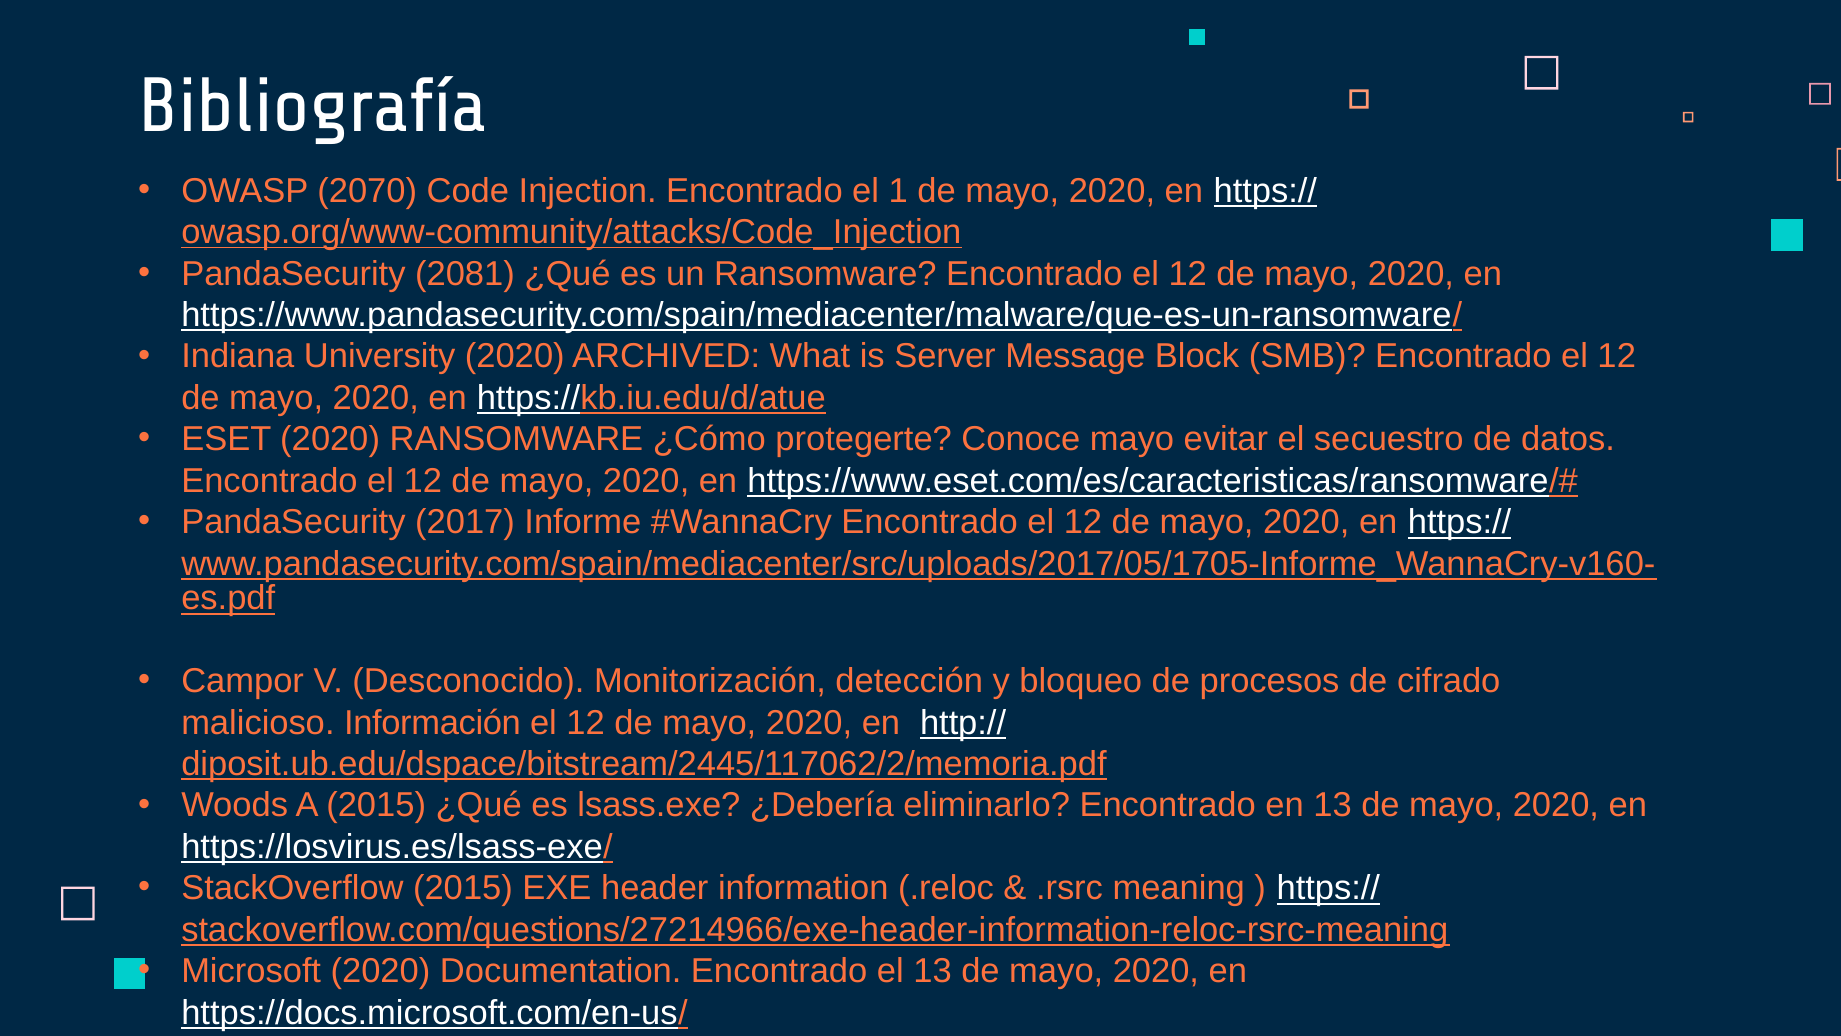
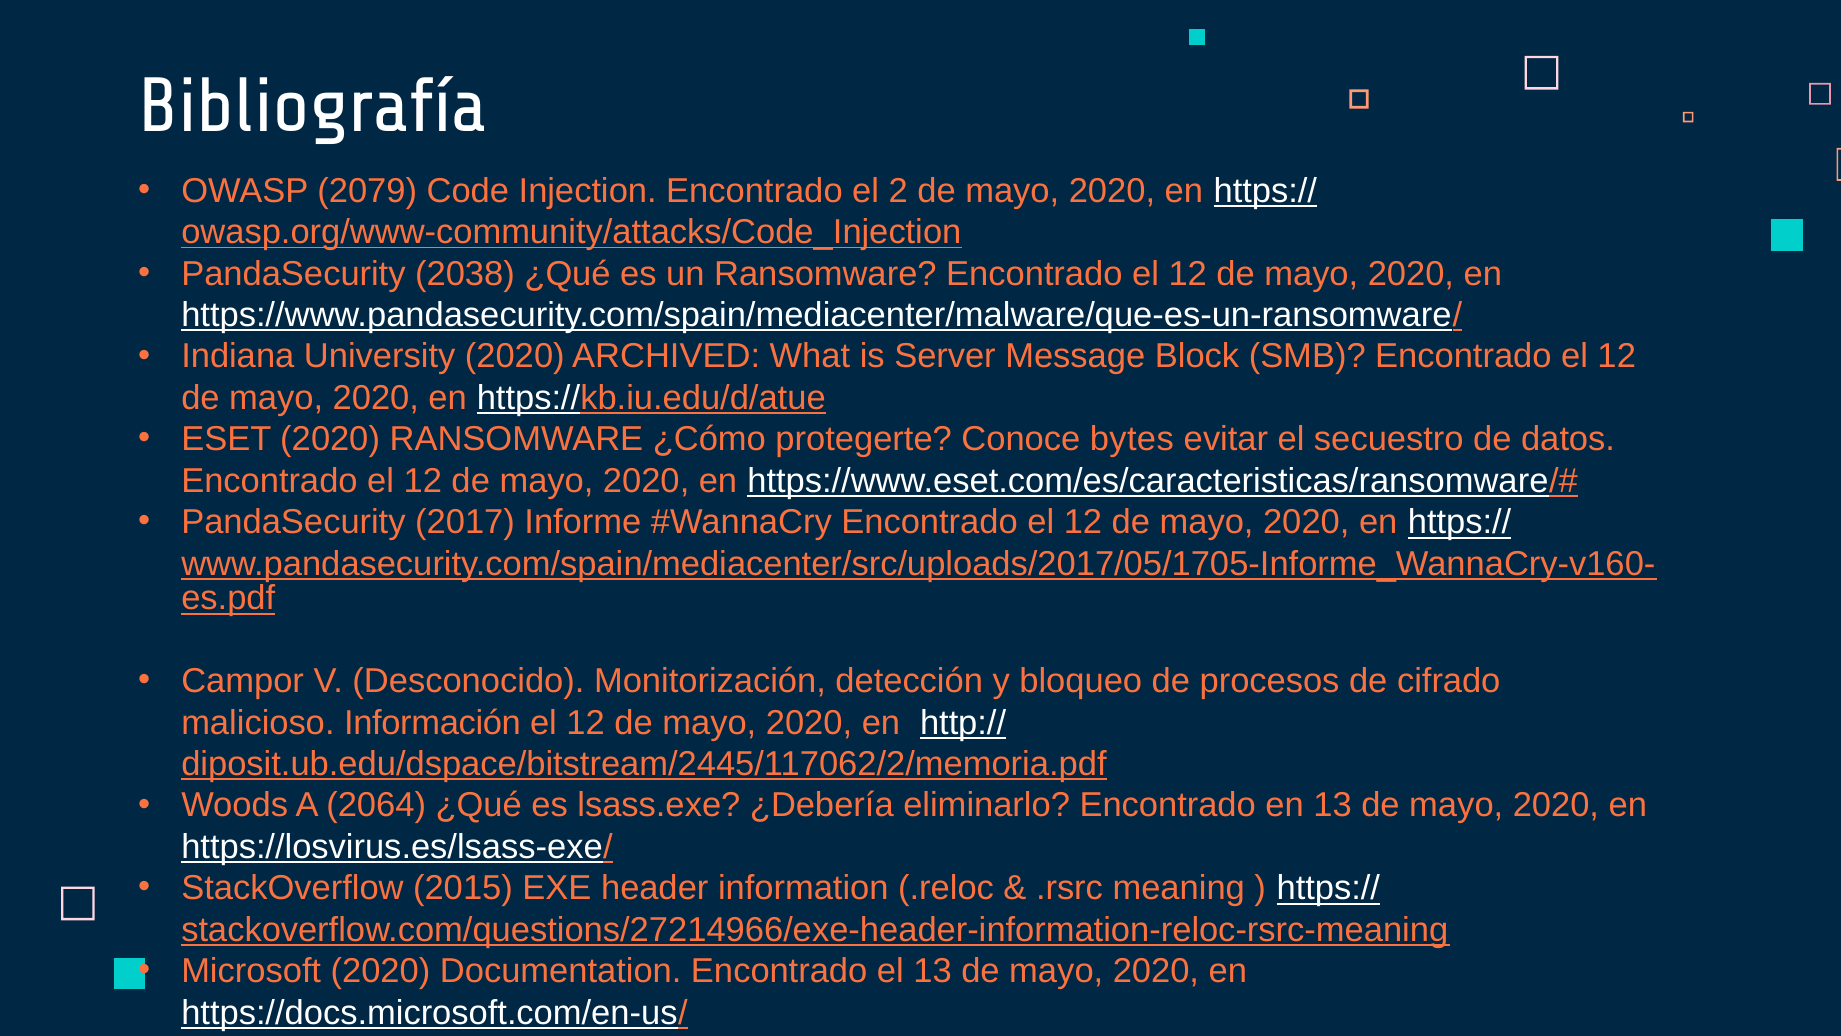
2070: 2070 -> 2079 (367, 191)
1: 1 -> 2 (898, 191)
2081: 2081 -> 2038 (465, 274)
Conoce mayo: mayo -> bytes (1132, 439)
A 2015: 2015 -> 2064 (376, 805)
